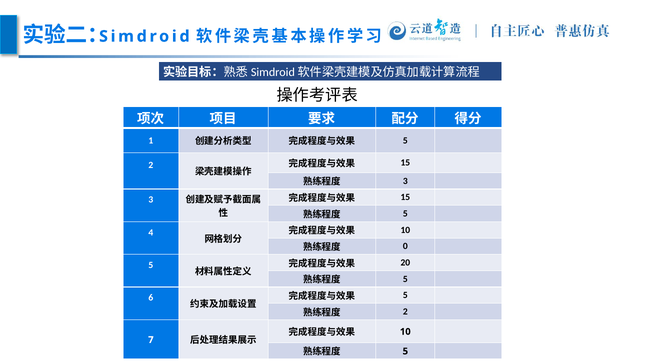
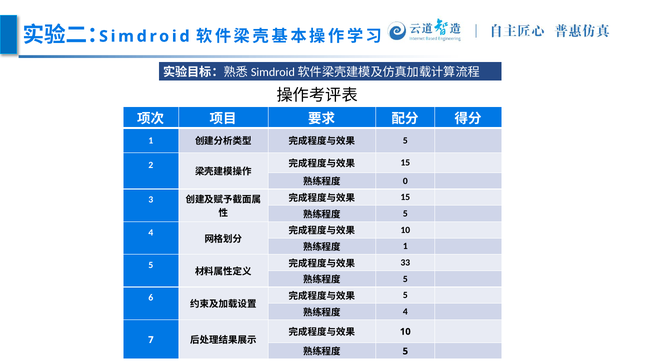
3: 3 -> 0 (405, 181)
0: 0 -> 1 (405, 246)
20: 20 -> 33 (405, 263)
2: 2 -> 4 (405, 312)
